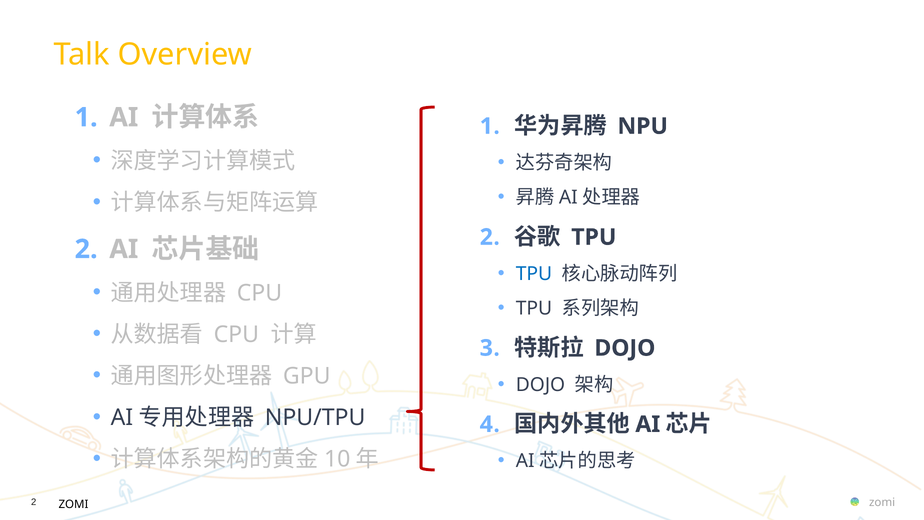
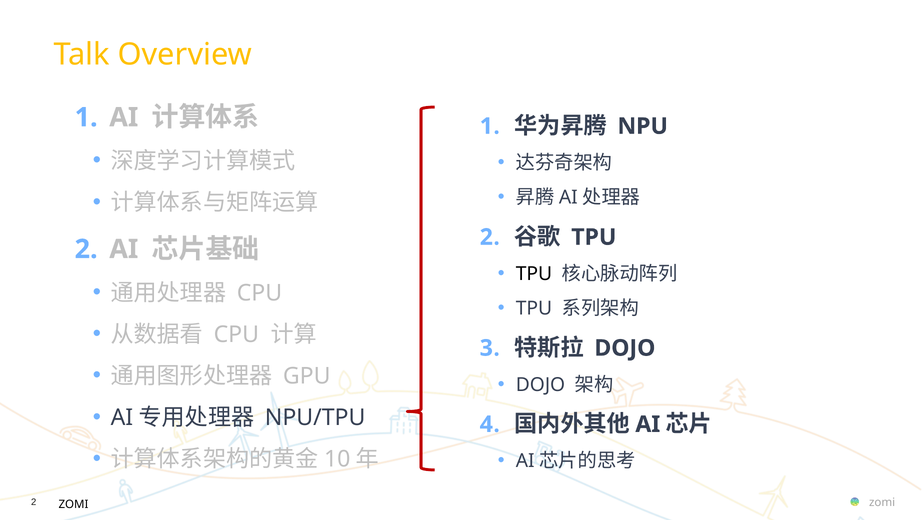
TPU colour: blue -> black (534, 274)
